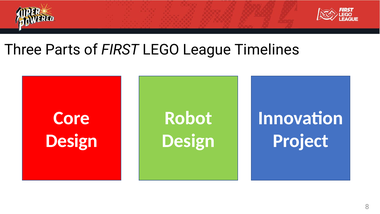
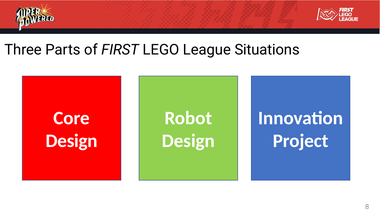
Timelines: Timelines -> Situations (267, 50)
